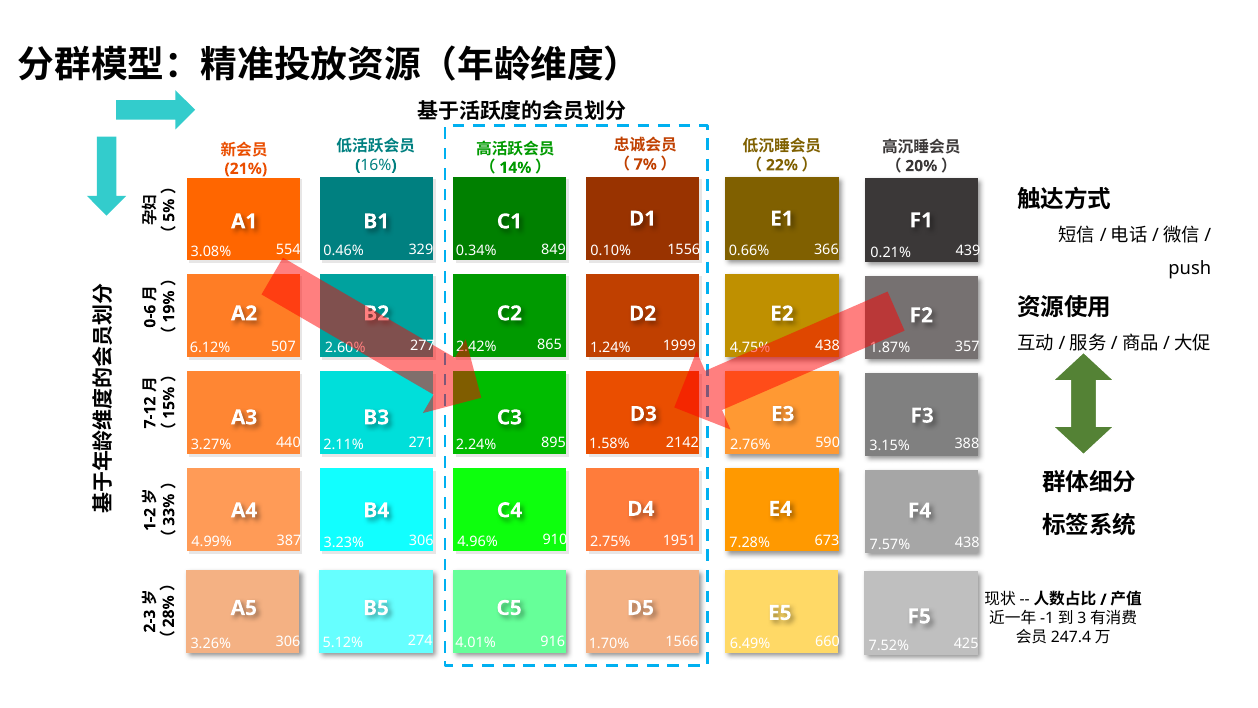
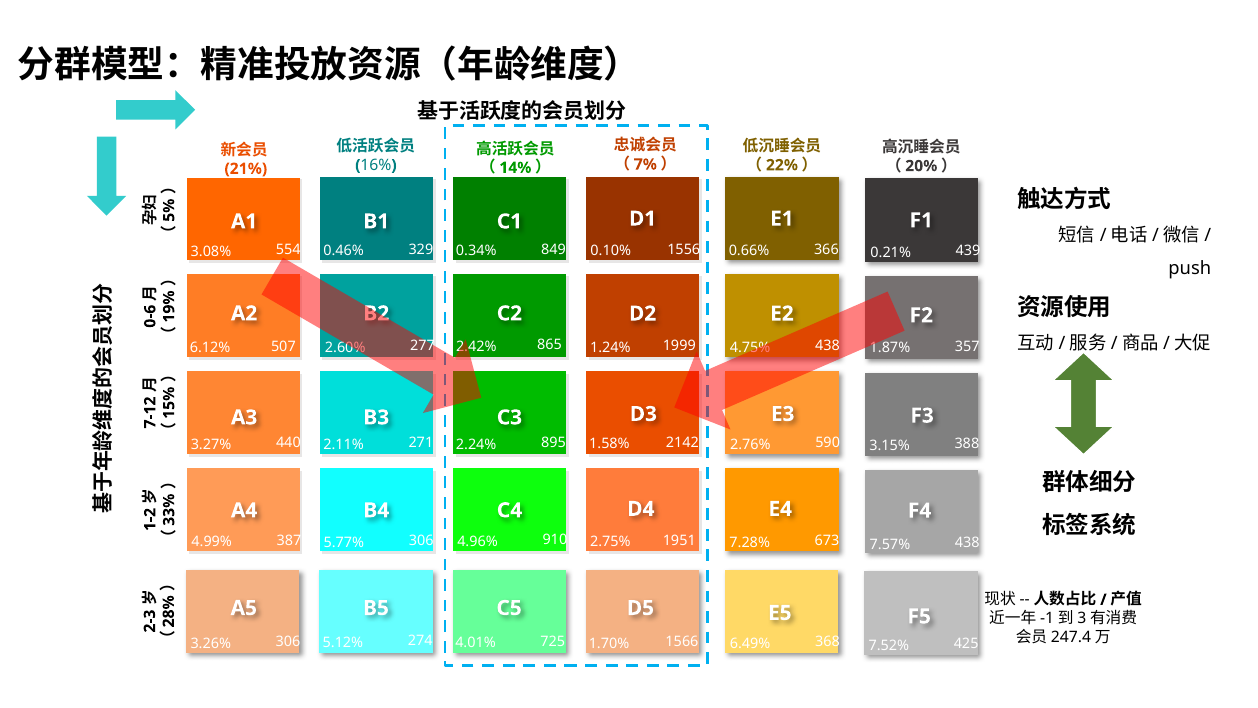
3.23%: 3.23% -> 5.77% (344, 542)
916: 916 -> 725 (553, 641)
660: 660 -> 368 (827, 641)
